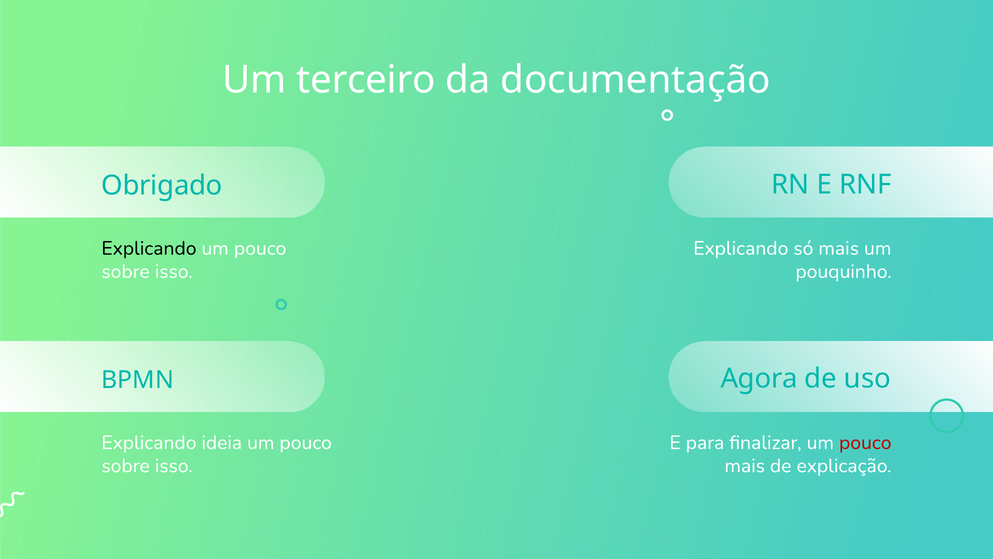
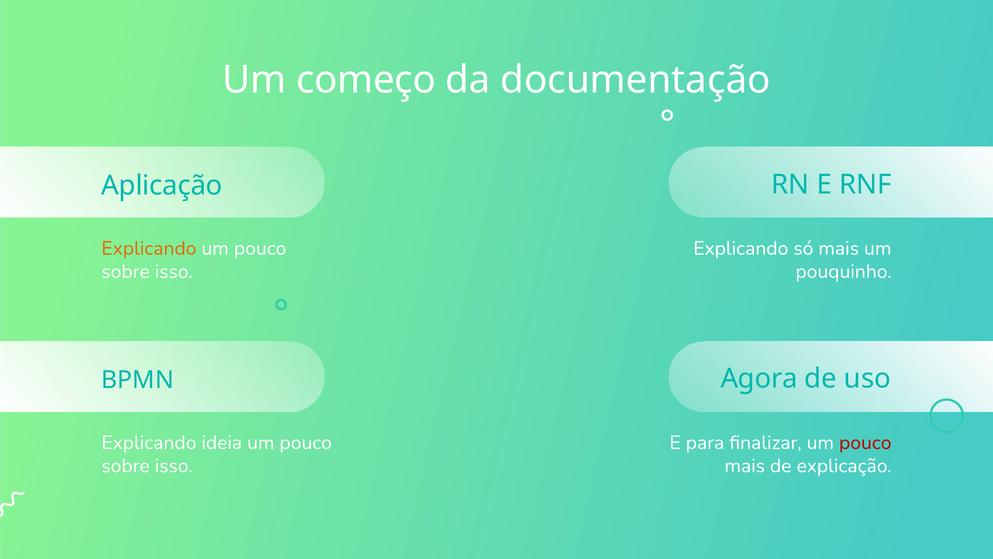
terceiro: terceiro -> começo (366, 80)
Obrigado: Obrigado -> Aplicação (162, 186)
Explicando colour: black -> orange (149, 248)
